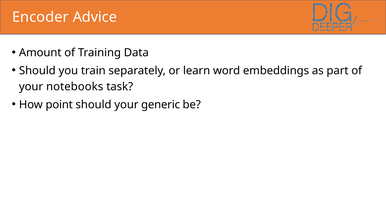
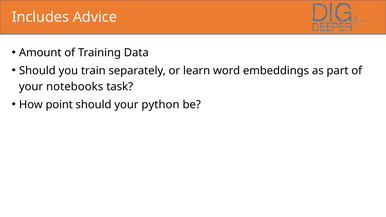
Encoder: Encoder -> Includes (40, 17)
generic: generic -> python (160, 105)
